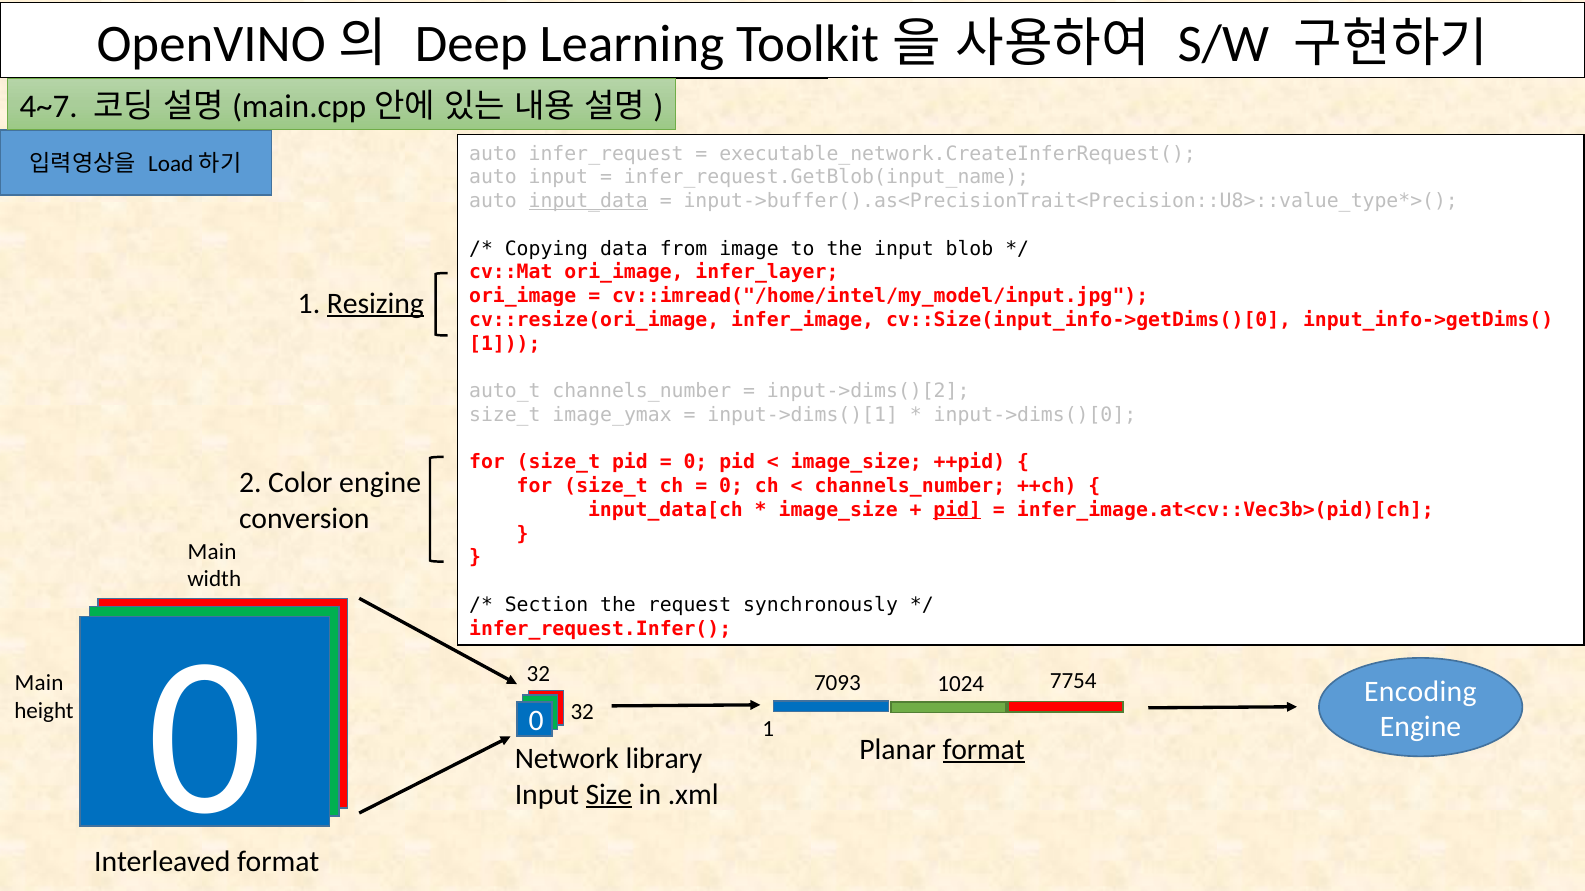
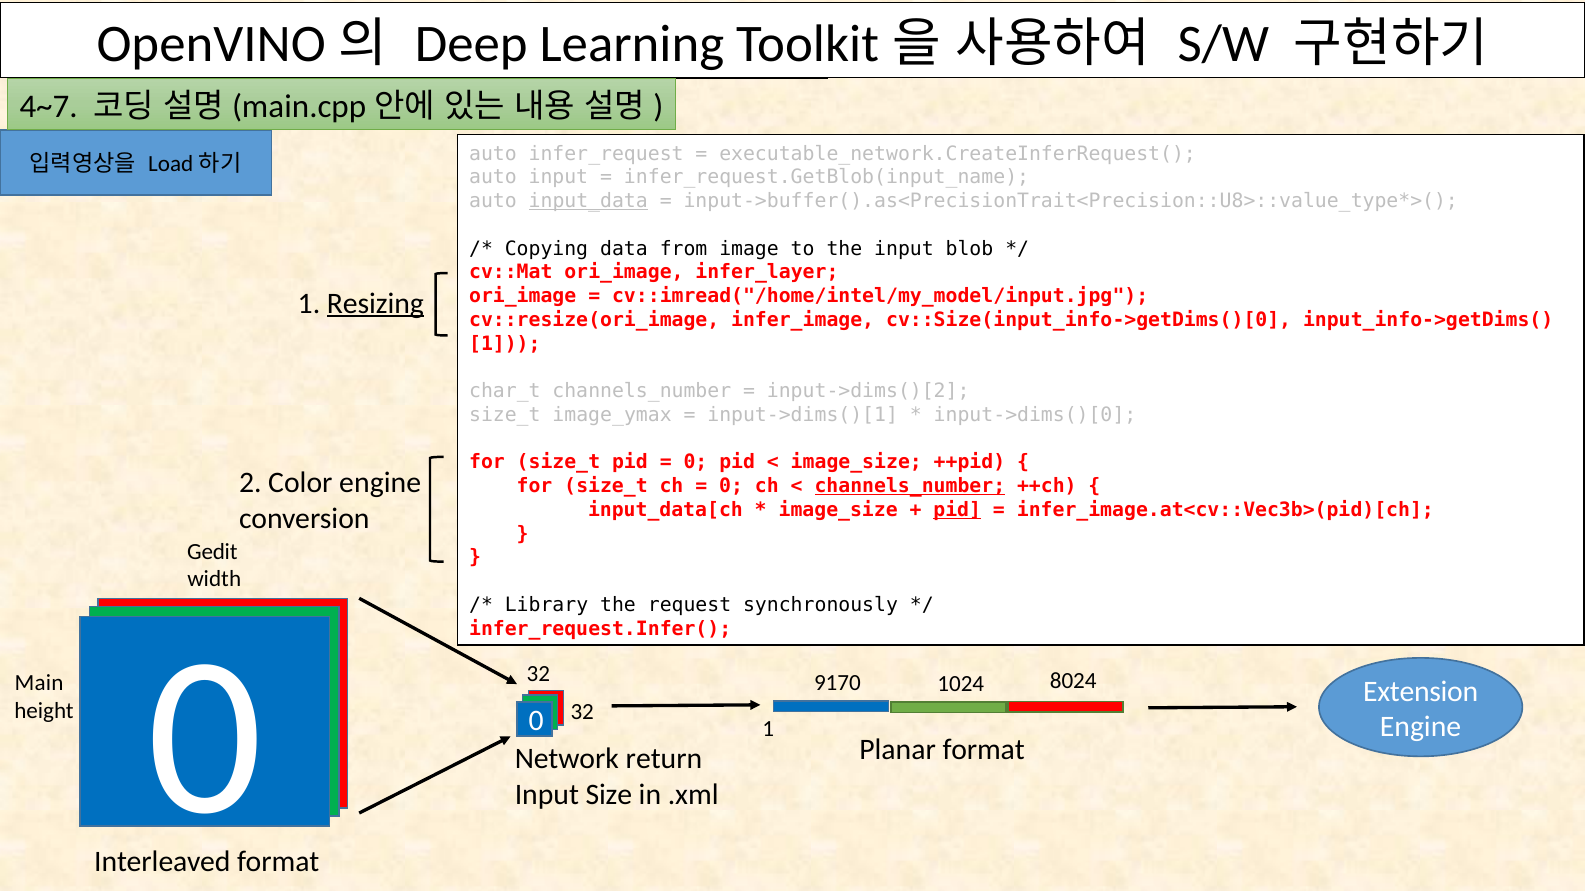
auto_t: auto_t -> char_t (505, 391)
channels_number underline: none -> present (910, 486)
Main: Main -> Gedit (212, 552)
Section: Section -> Library (546, 605)
Encoding: Encoding -> Extension (1421, 692)
7093: 7093 -> 9170 (837, 683)
7754: 7754 -> 8024 (1073, 682)
format underline: present -> none (984, 750)
library: library -> return (664, 759)
Size underline: present -> none (609, 795)
